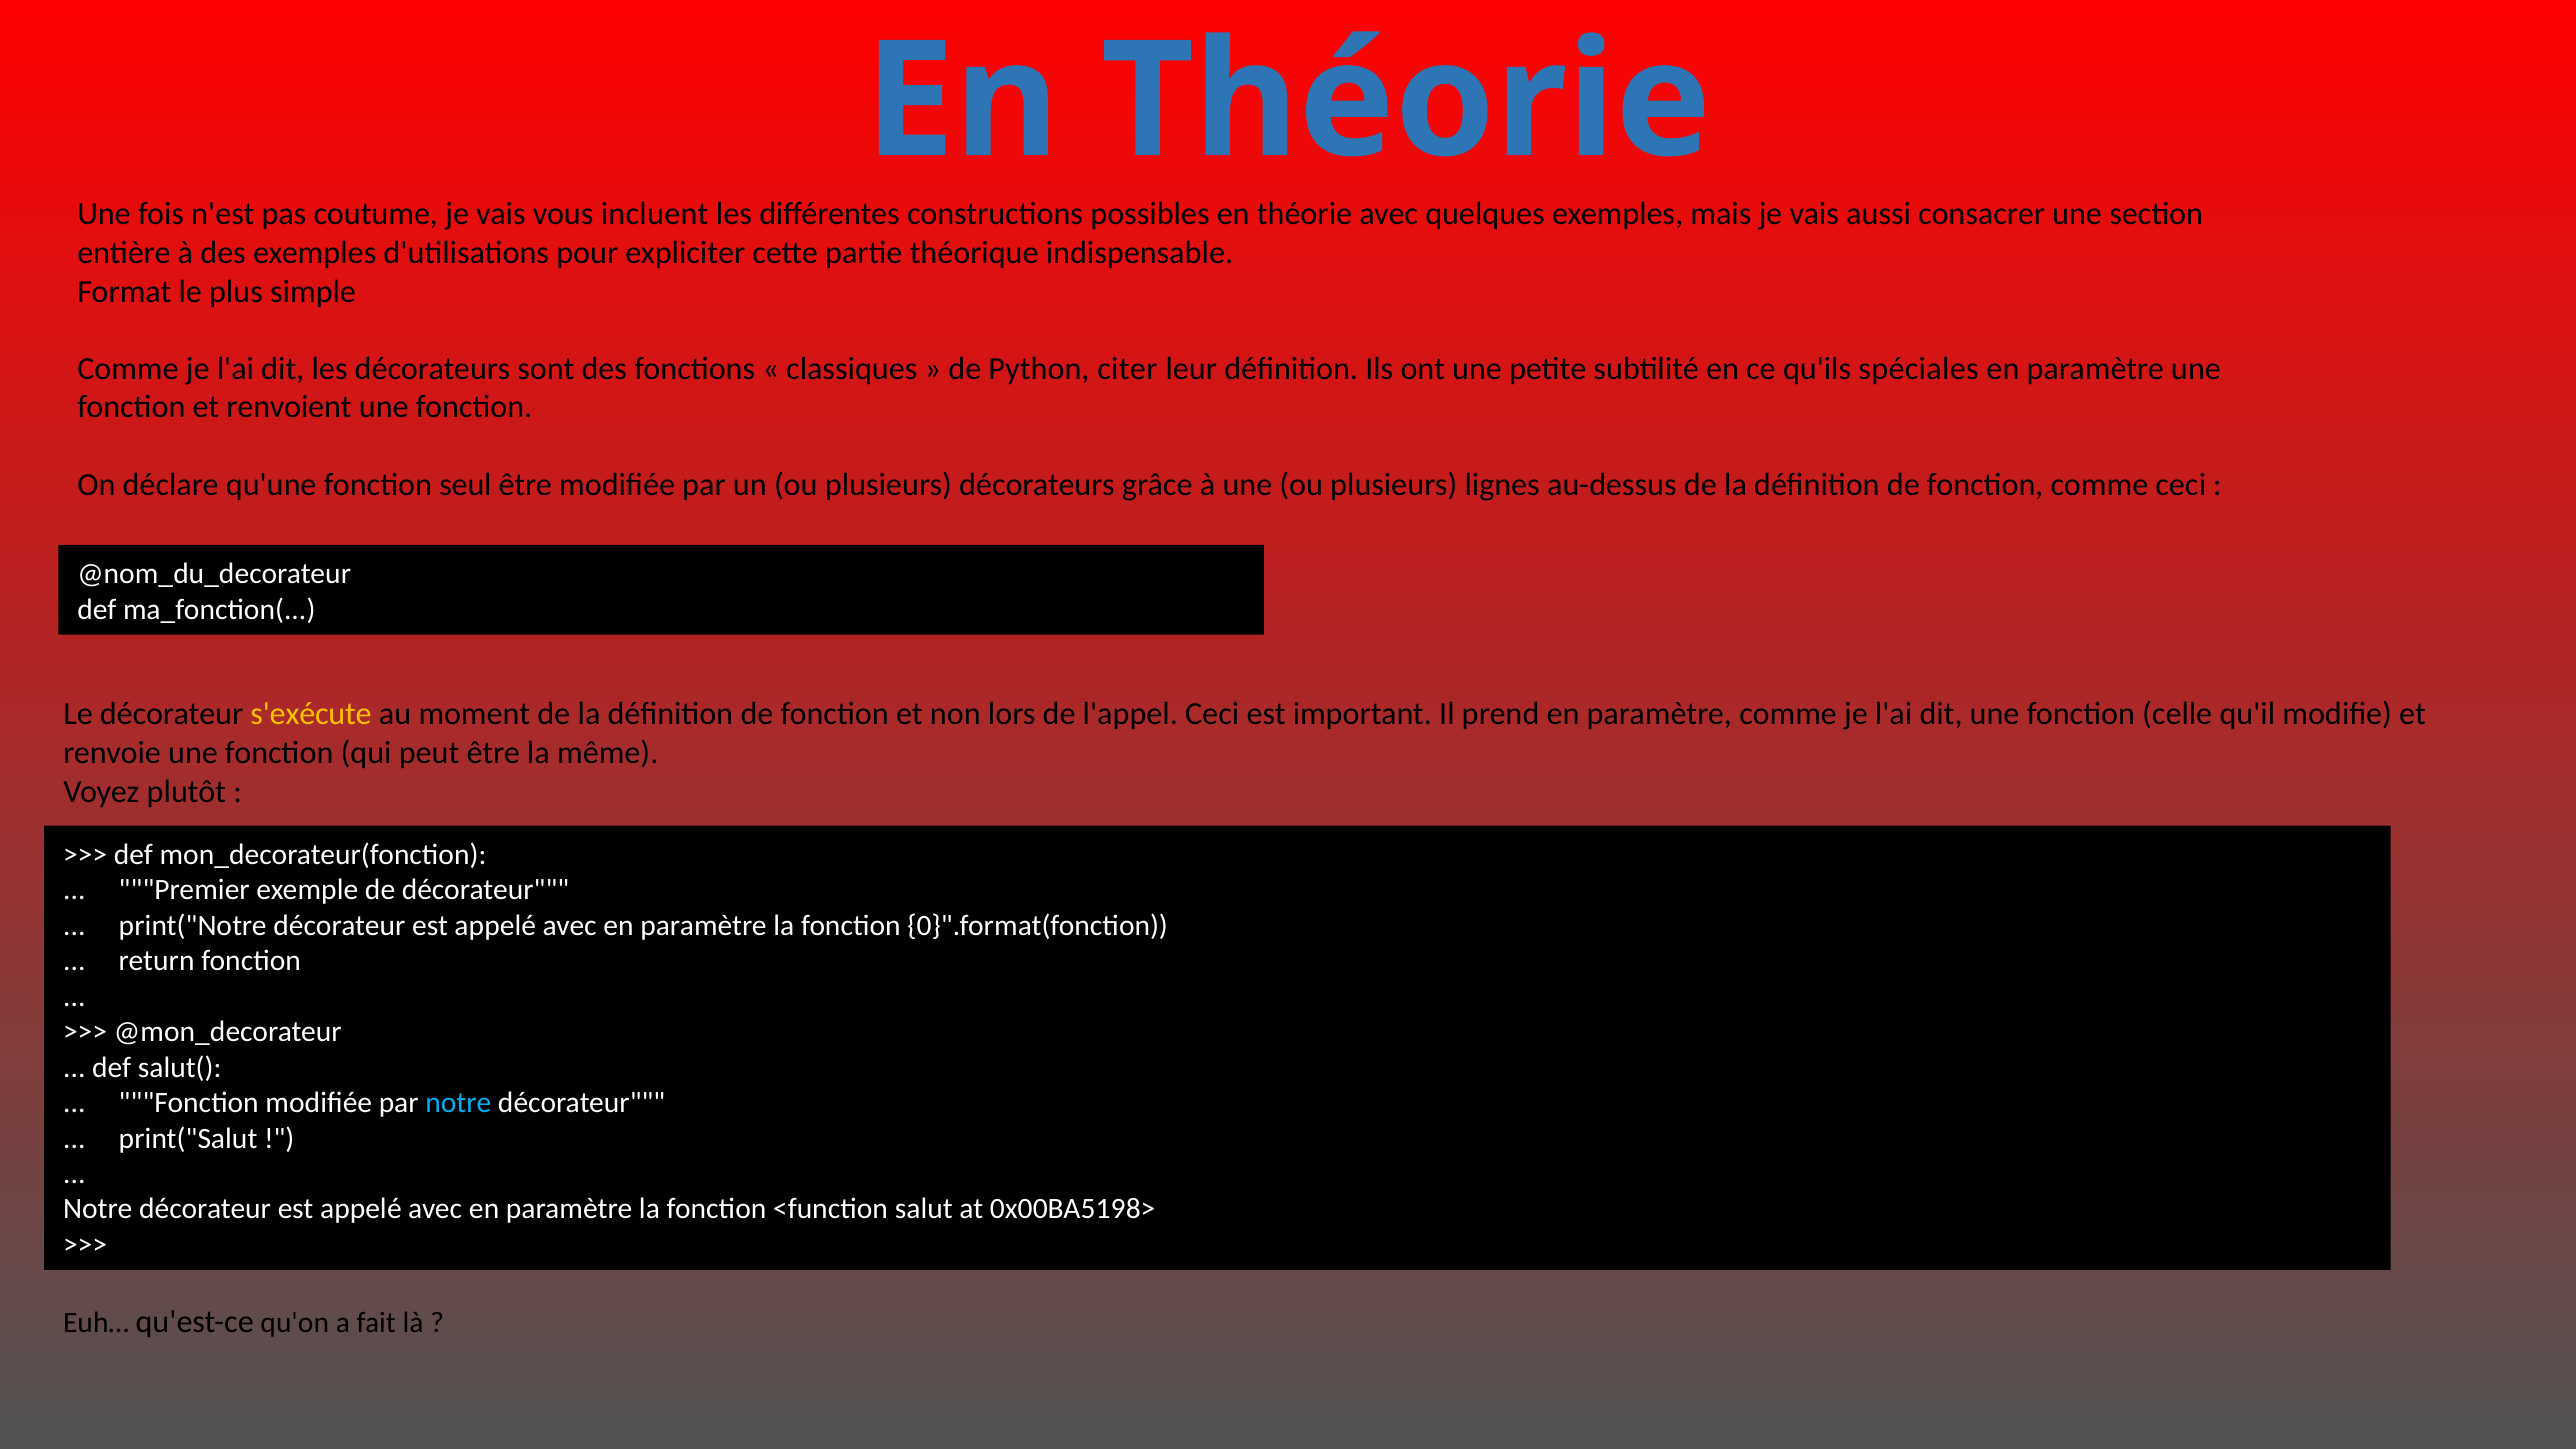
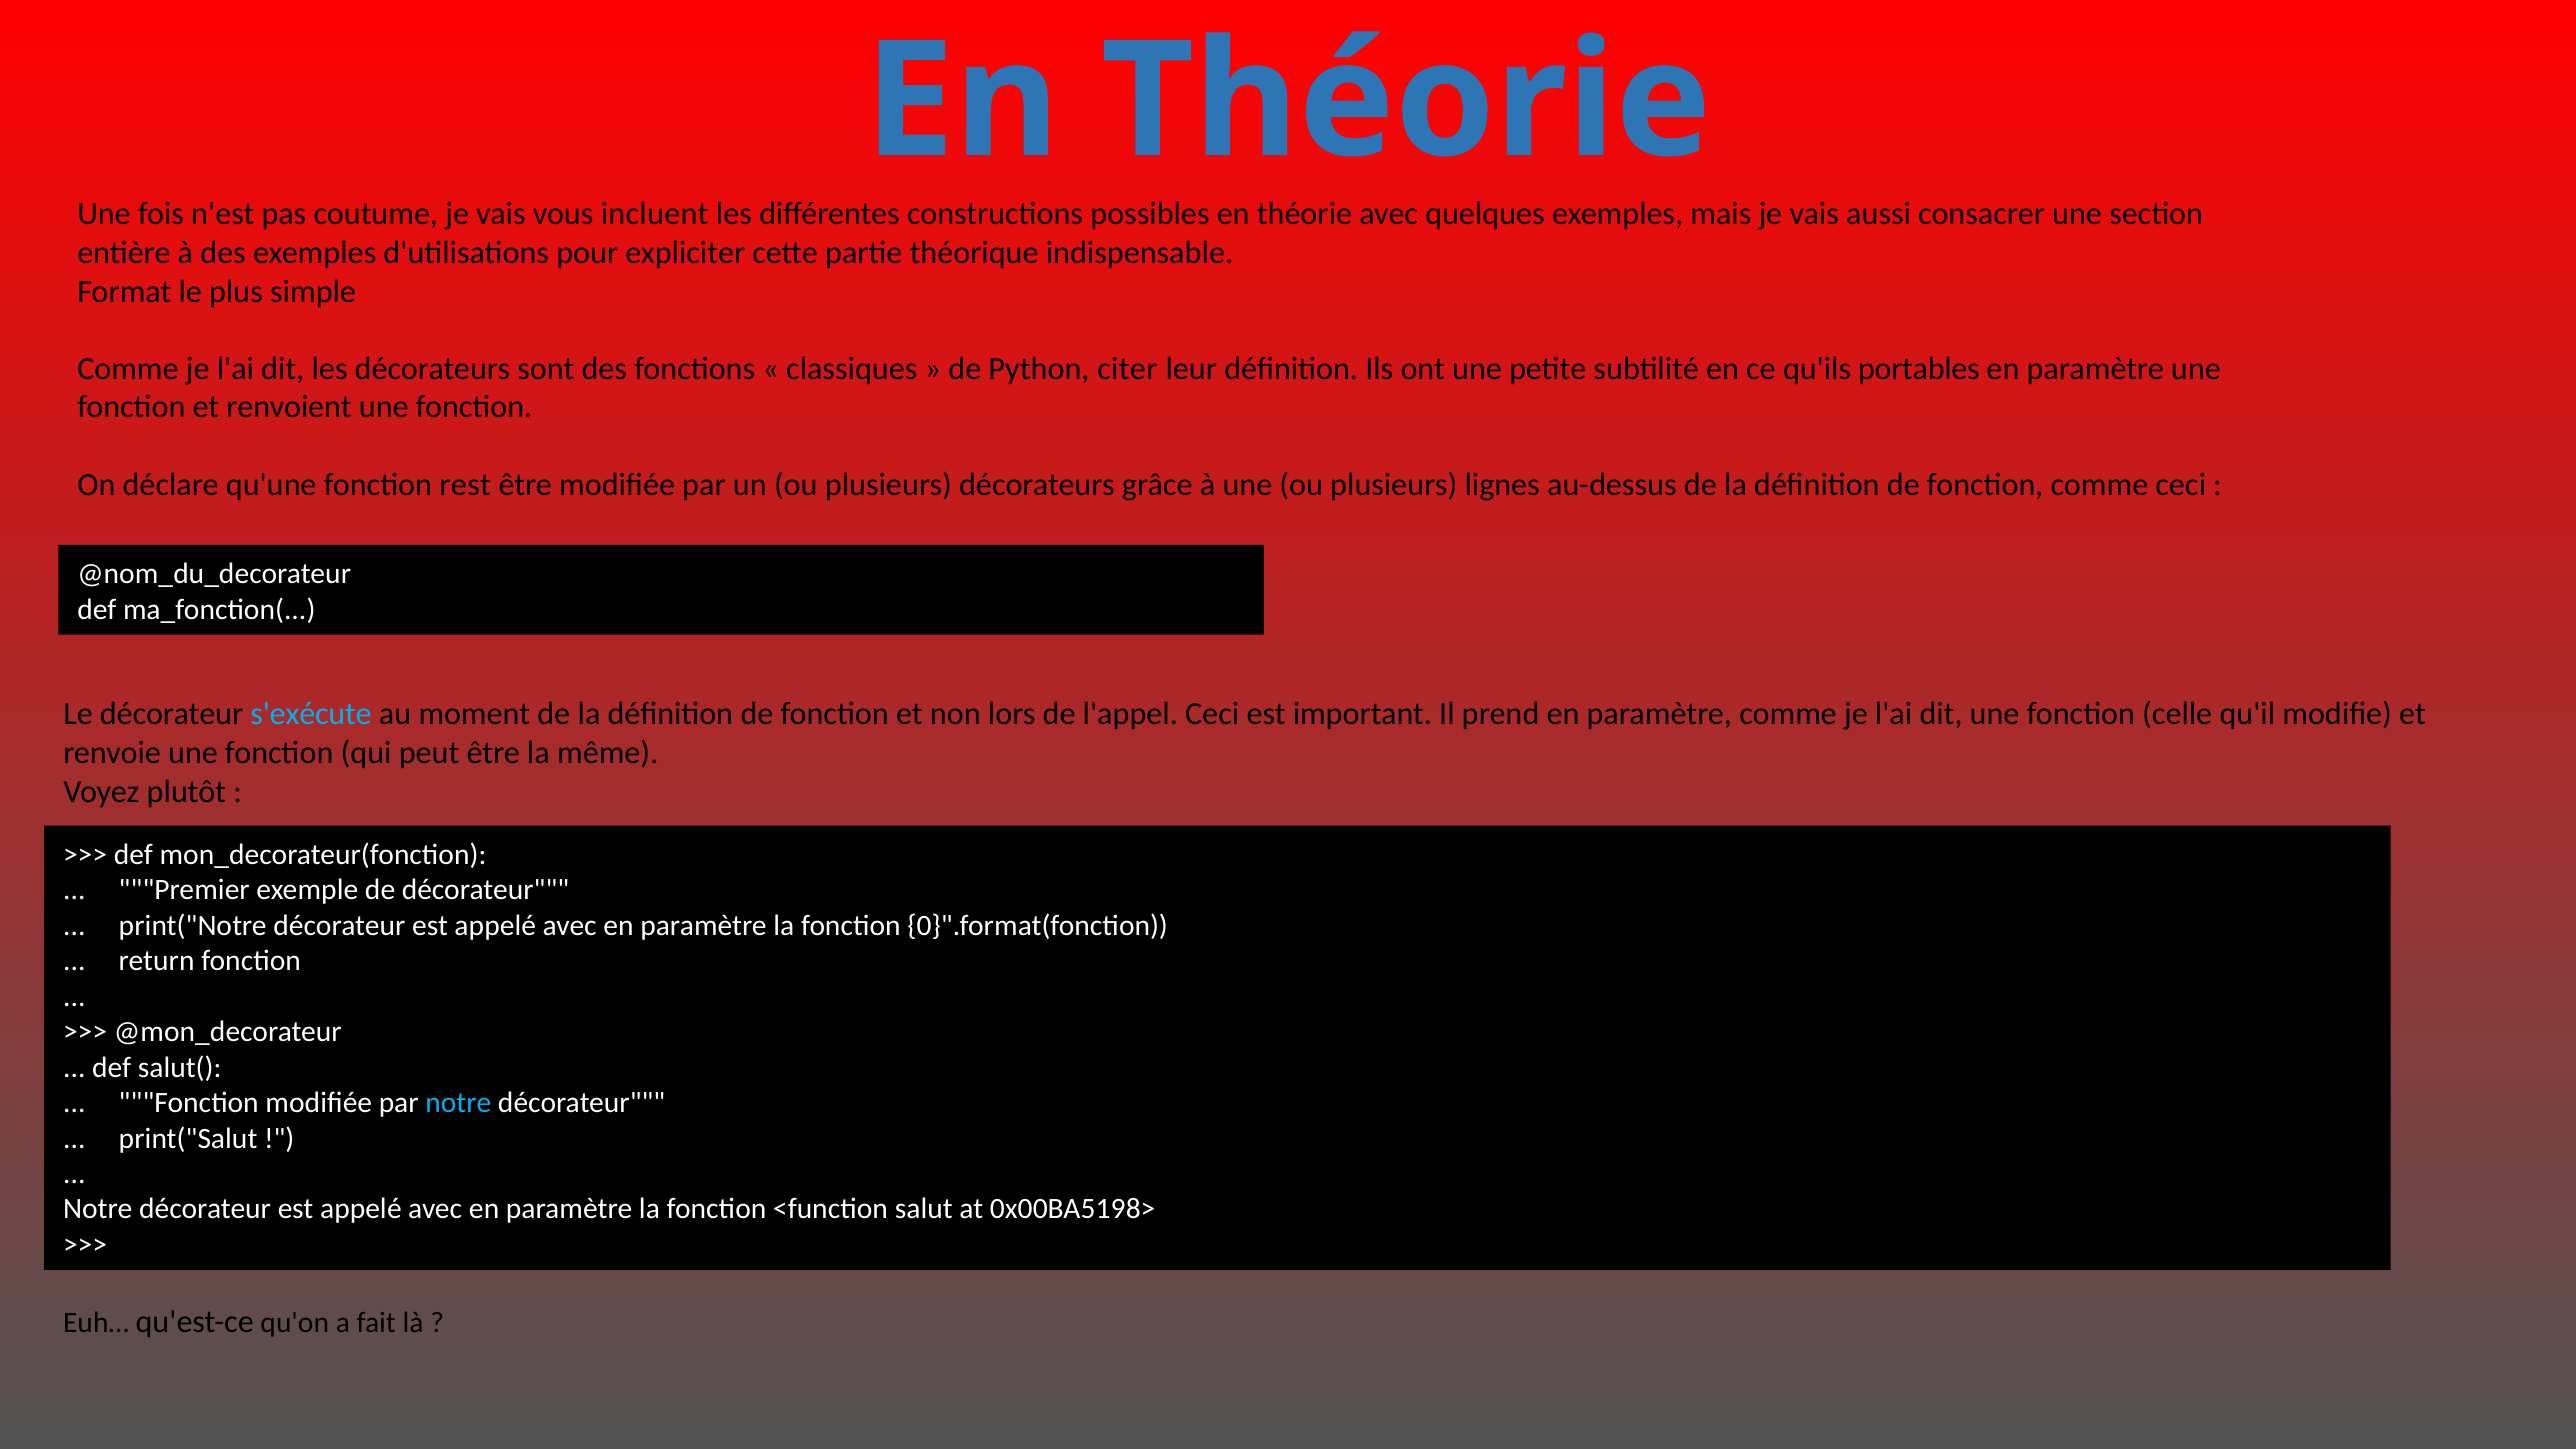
spéciales: spéciales -> portables (1919, 369)
seul: seul -> rest (465, 485)
s'exécute colour: yellow -> light blue (311, 714)
